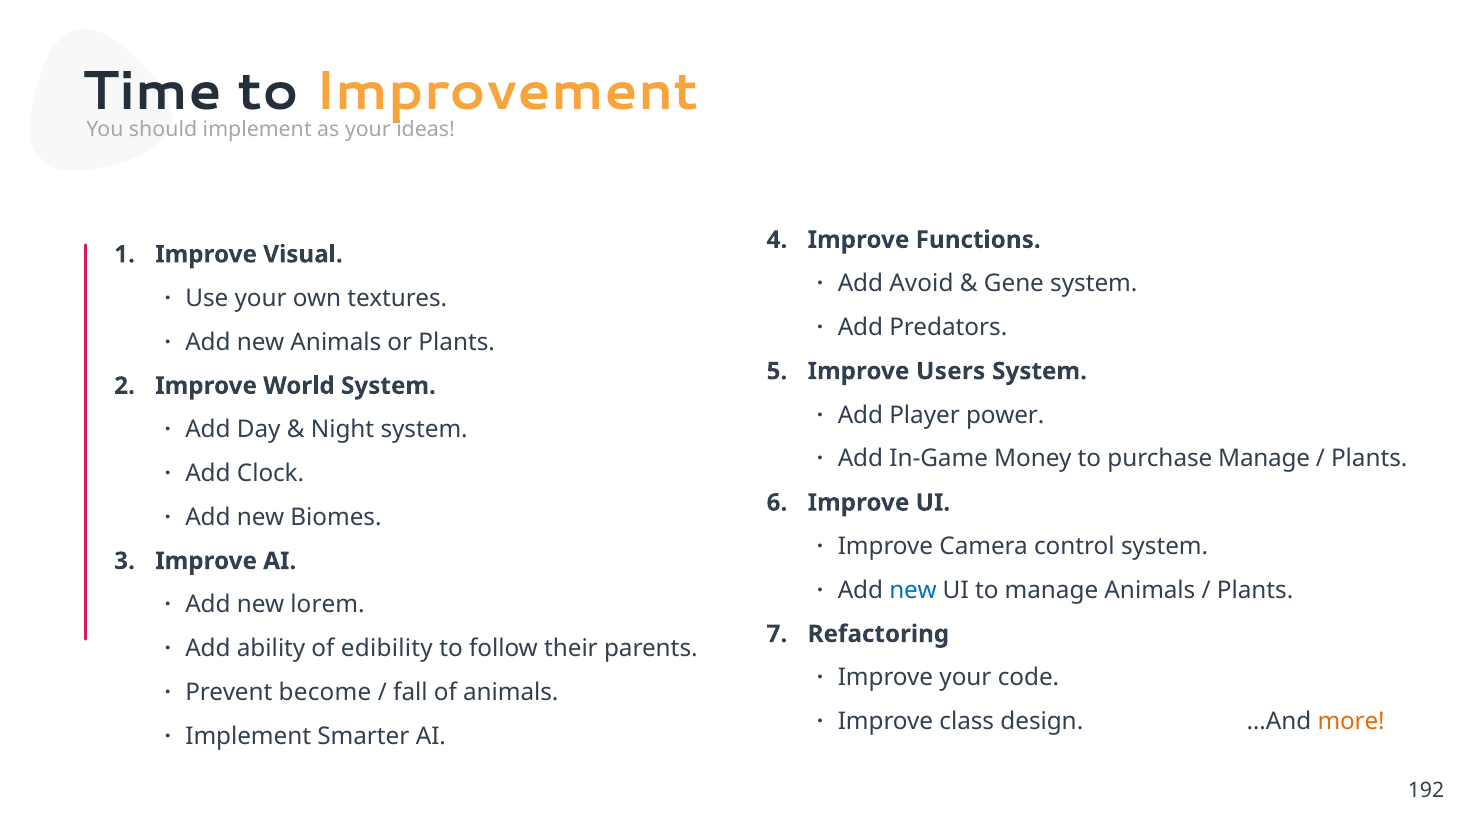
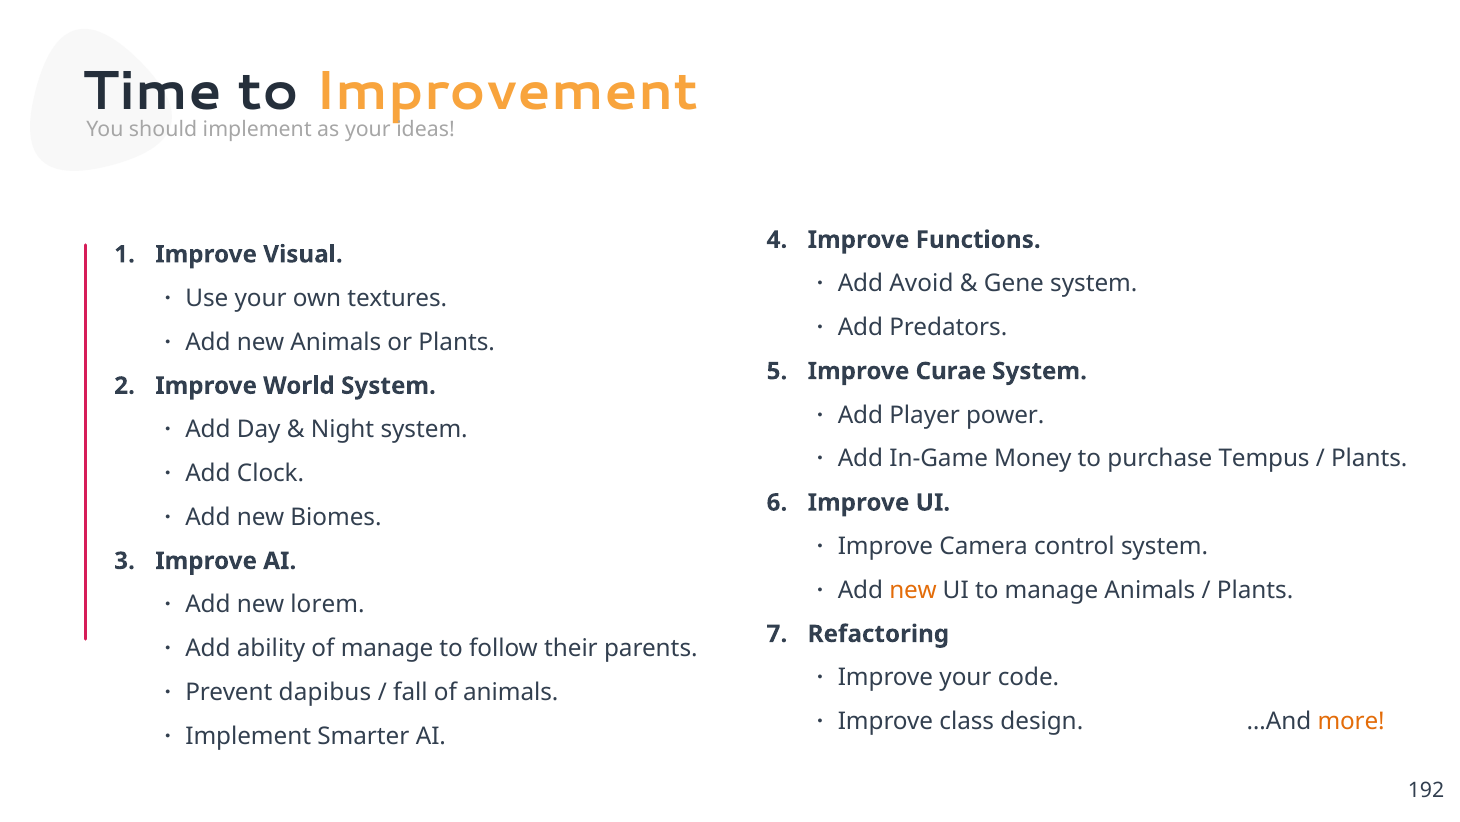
Users: Users -> Curae (951, 371)
purchase Manage: Manage -> Tempus (1264, 458)
new colour: blue -> orange (913, 590)
of edibility: edibility -> manage (387, 648)
become: become -> dapibus (325, 692)
